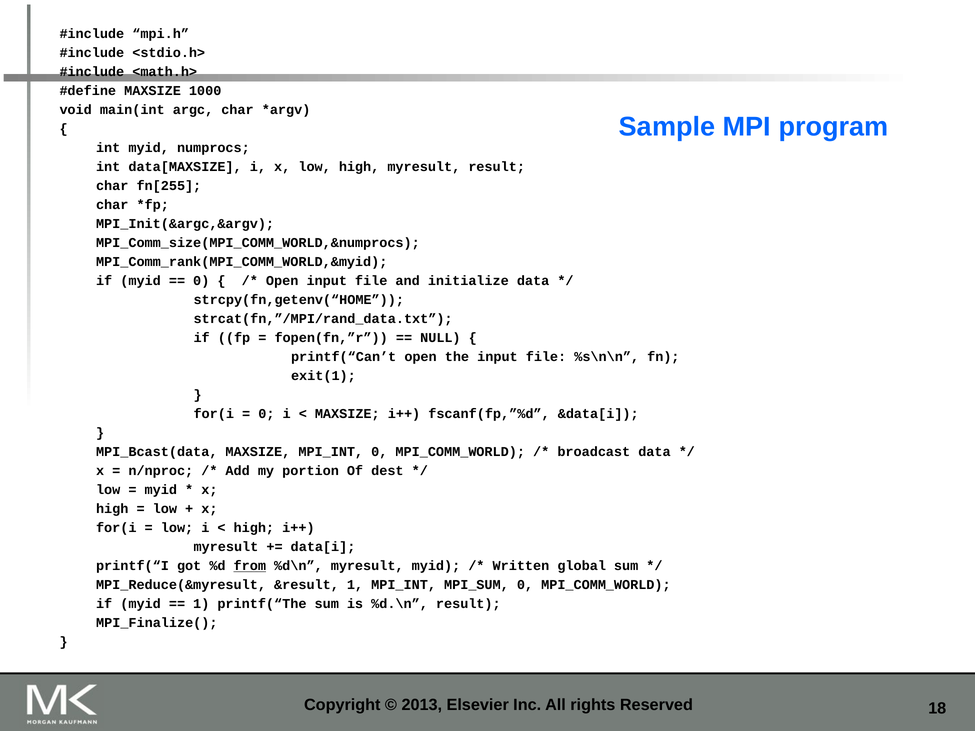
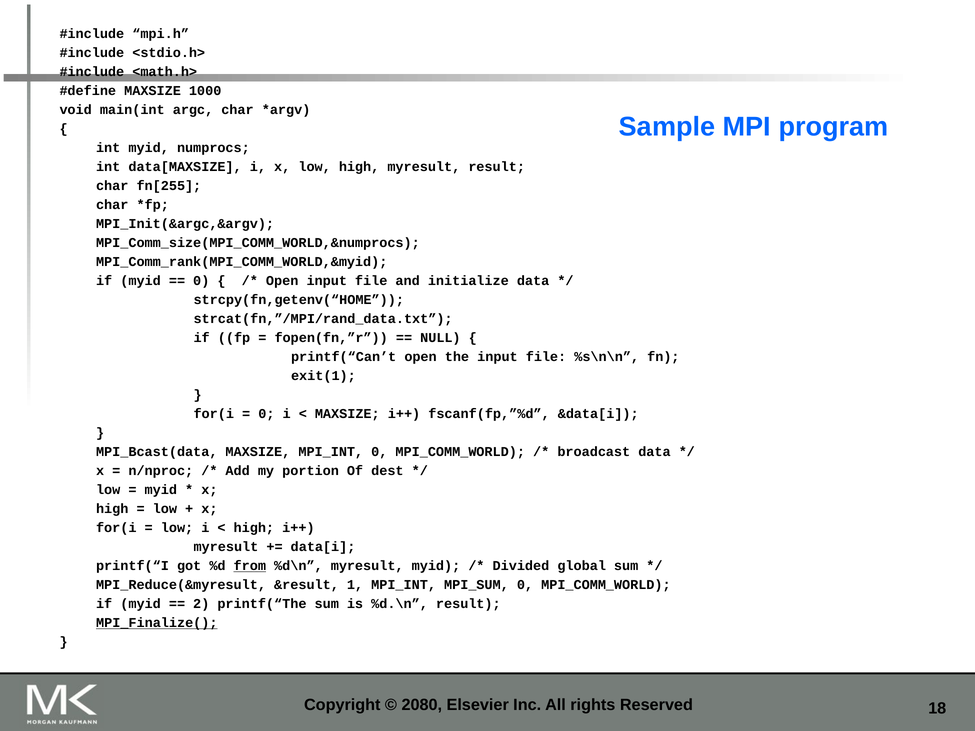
Written: Written -> Divided (521, 566)
1: 1 -> 2 (201, 604)
MPI_Finalize( underline: none -> present (157, 623)
2013: 2013 -> 2080 (422, 705)
